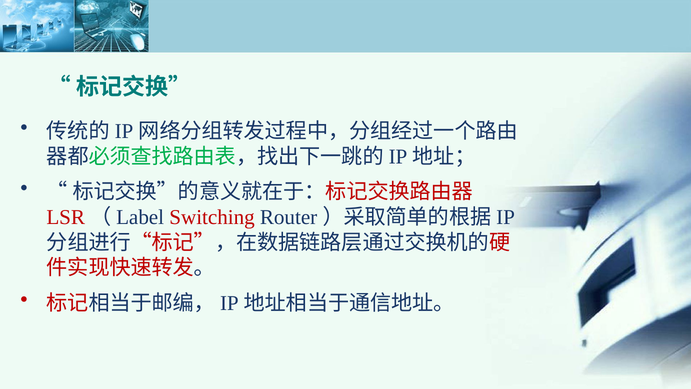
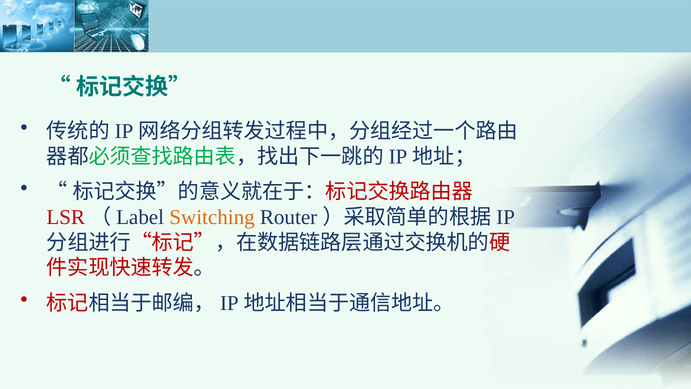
Switching colour: red -> orange (212, 217)
